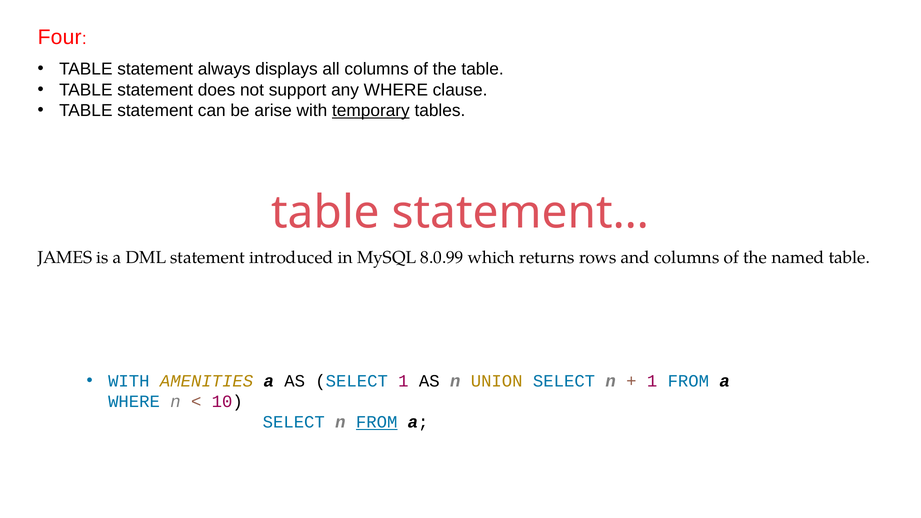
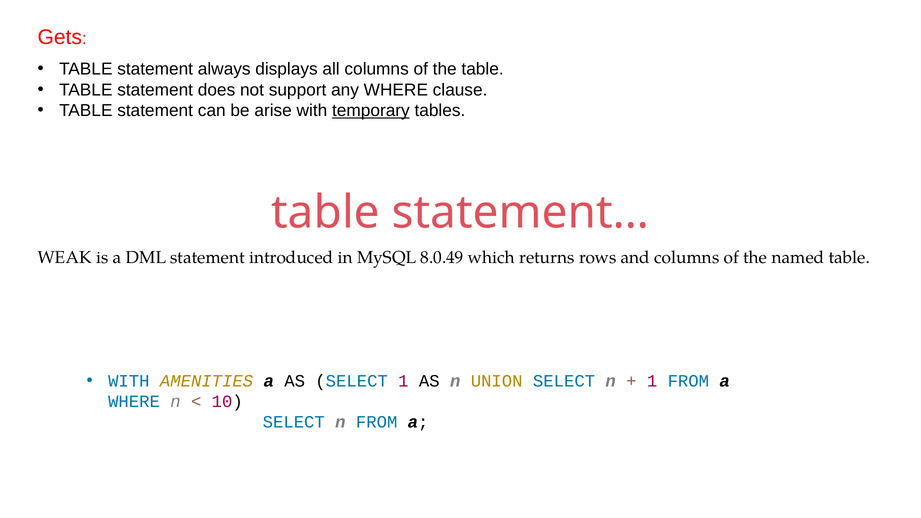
Four: Four -> Gets (60, 37)
JAMES: JAMES -> WEAK (65, 258)
8.0.99: 8.0.99 -> 8.0.49 (442, 258)
FROM underline: present -> none (377, 422)
